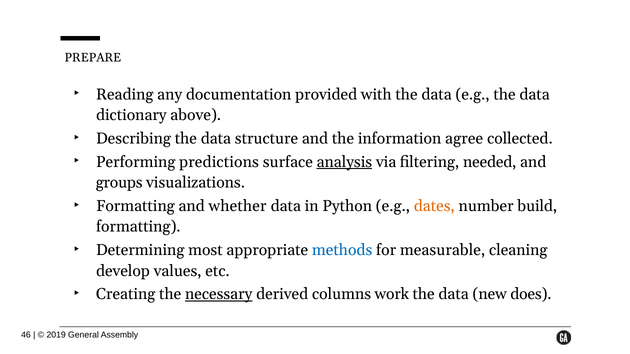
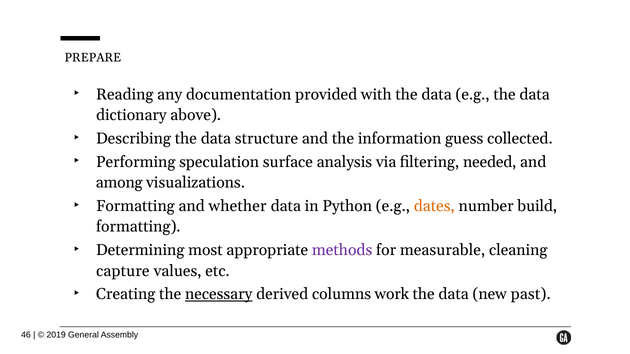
agree: agree -> guess (464, 138)
predictions: predictions -> speculation (219, 162)
analysis underline: present -> none (344, 162)
groups: groups -> among (119, 183)
methods colour: blue -> purple (342, 250)
develop: develop -> capture (123, 271)
does: does -> past (531, 294)
